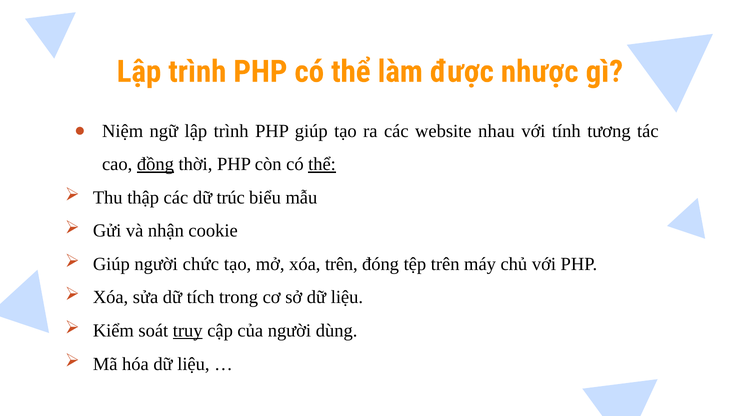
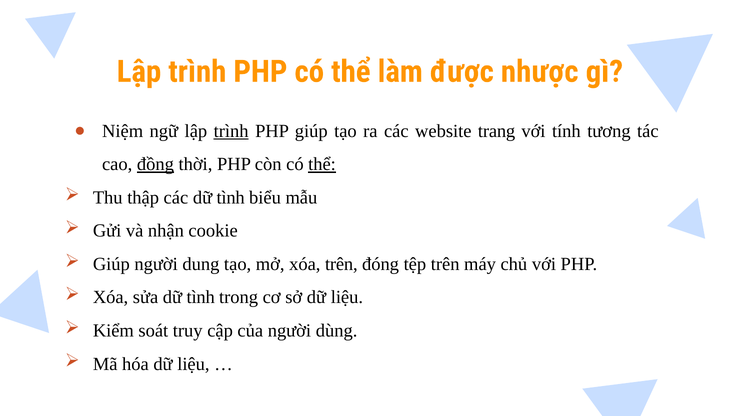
trình underline: none -> present (231, 131)
nhau: nhau -> trang (497, 131)
các dữ trúc: trúc -> tình (231, 198)
chức: chức -> dung (201, 264)
sửa dữ tích: tích -> tình (201, 298)
truy underline: present -> none (188, 331)
